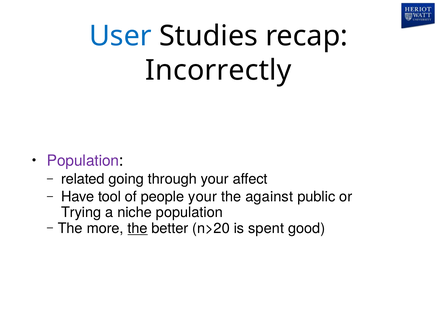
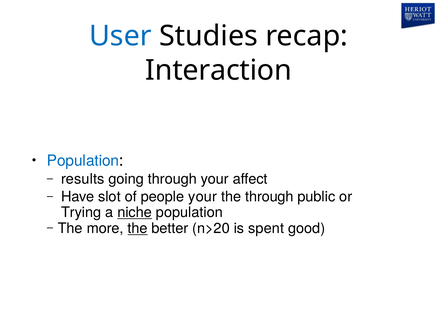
Incorrectly: Incorrectly -> Interaction (219, 70)
Population colour: purple -> blue (83, 161)
related: related -> results (83, 179)
tool: tool -> slot (109, 197)
the against: against -> through (269, 197)
niche underline: none -> present (135, 212)
